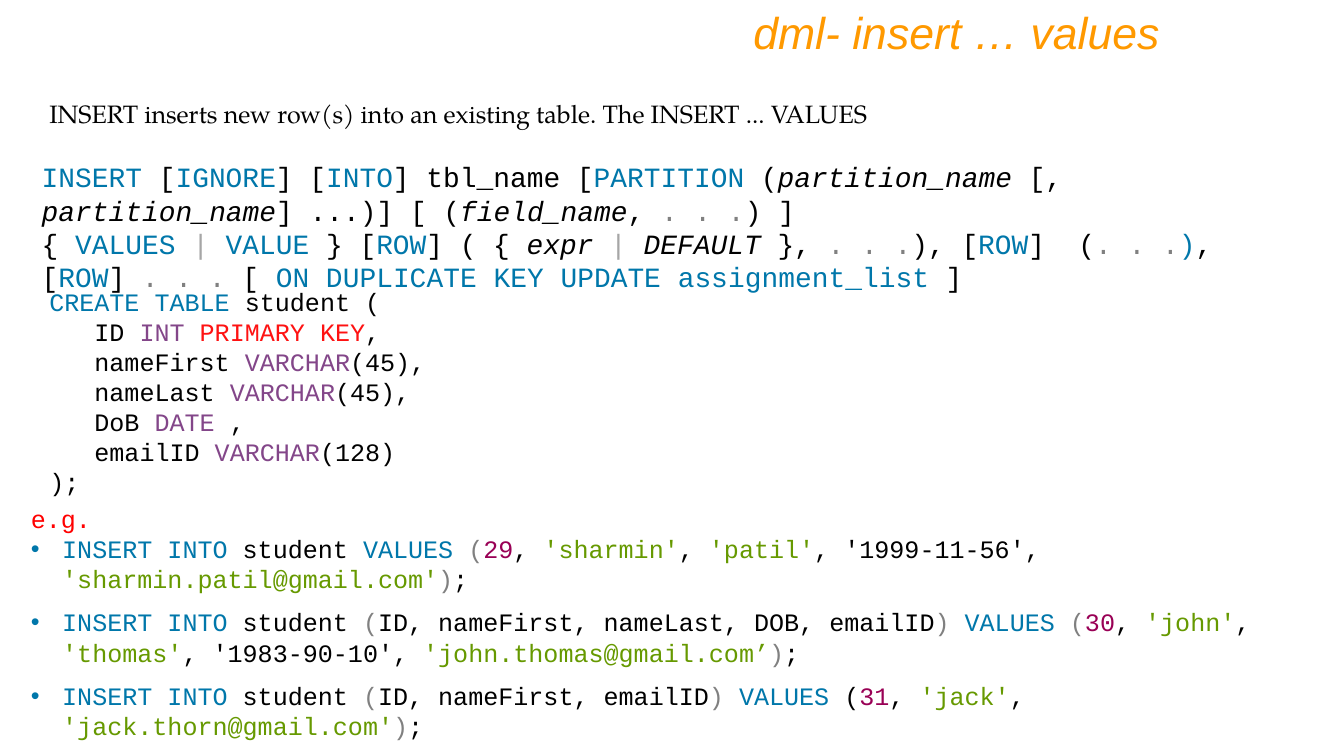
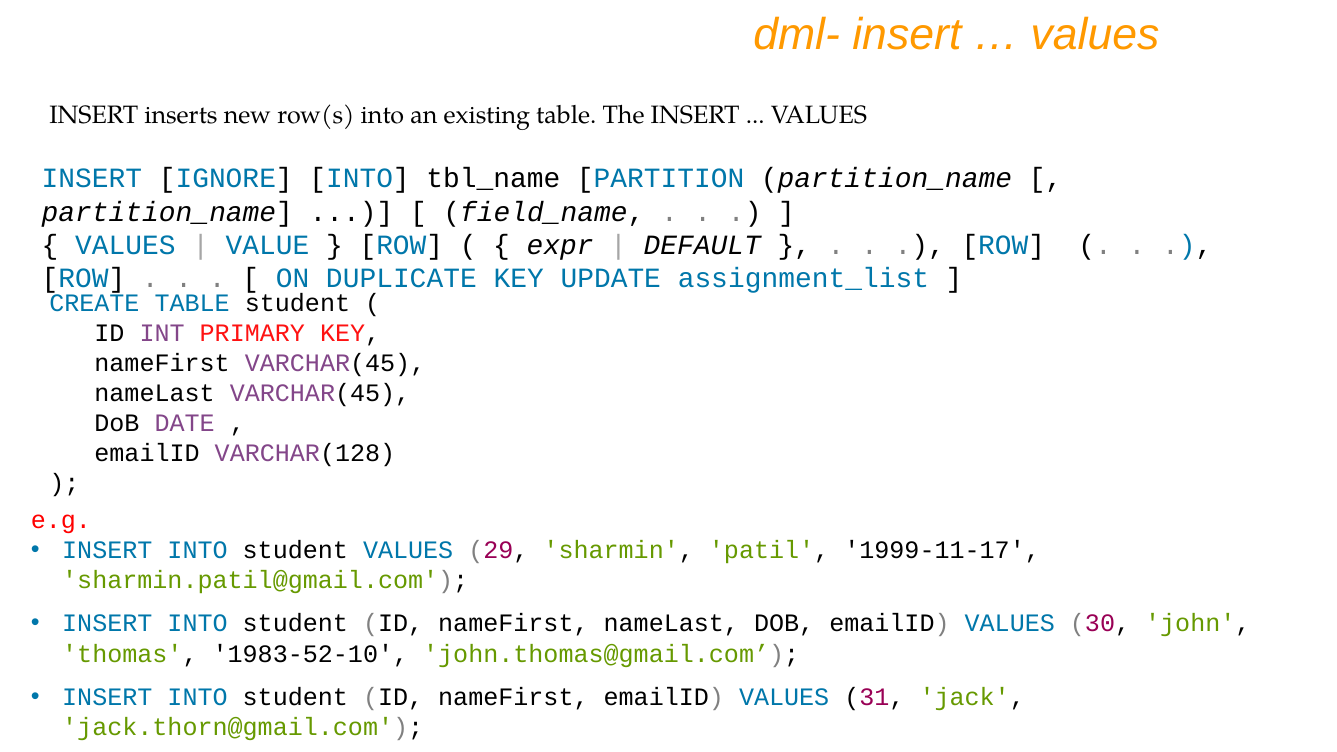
1999-11-56: 1999-11-56 -> 1999-11-17 (942, 550)
1983-90-10: 1983-90-10 -> 1983-52-10 (310, 654)
